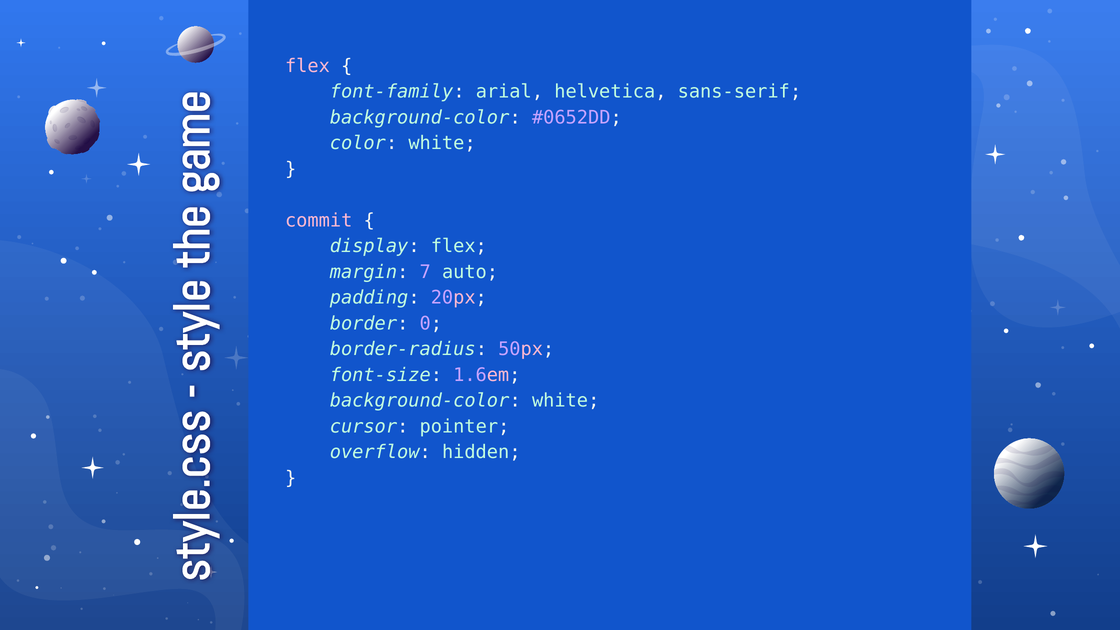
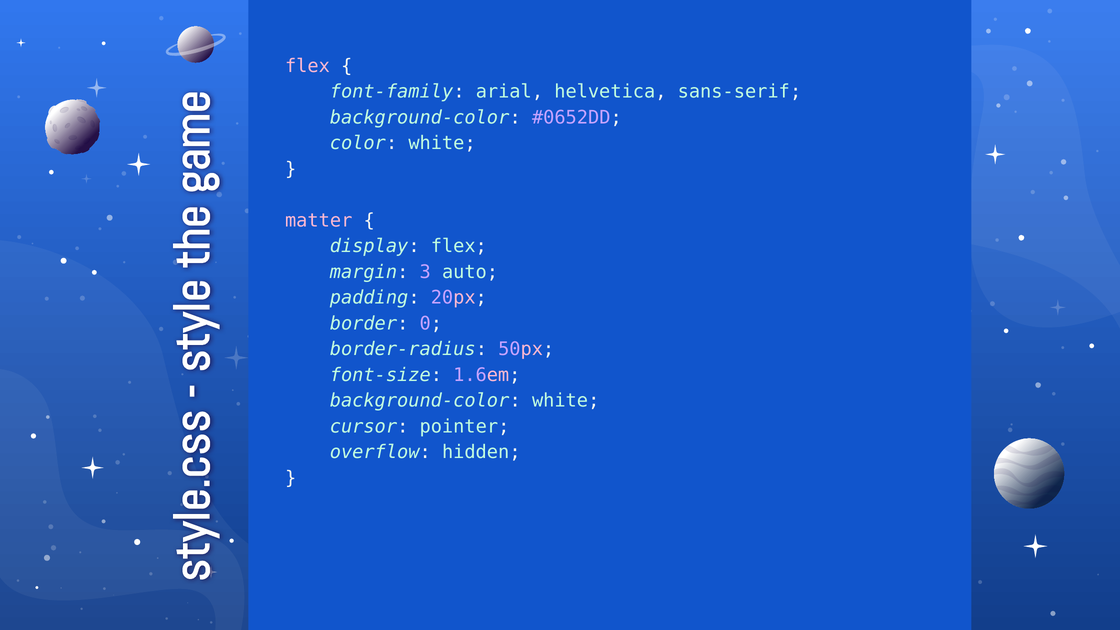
commit: commit -> matter (319, 220)
7: 7 -> 3 (425, 272)
